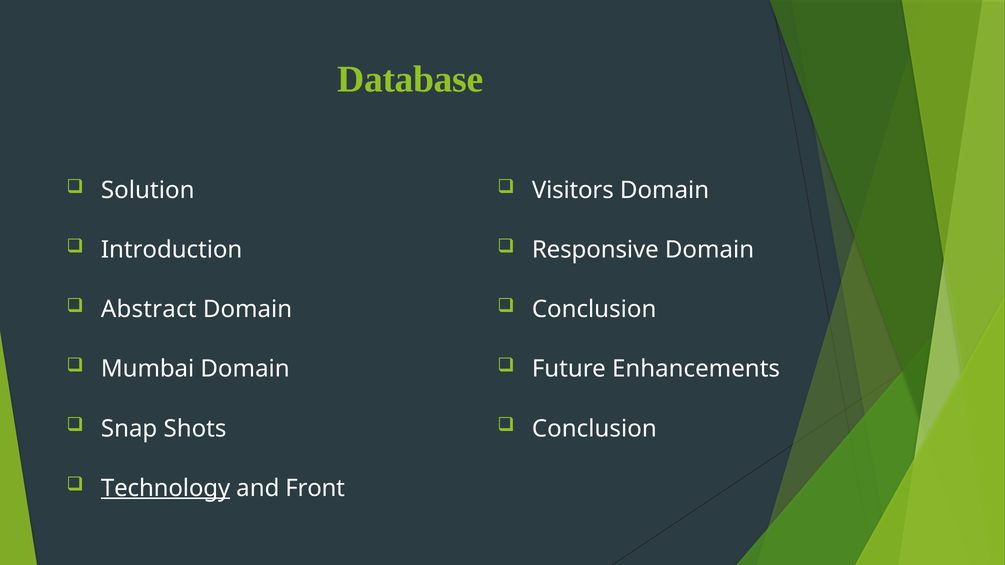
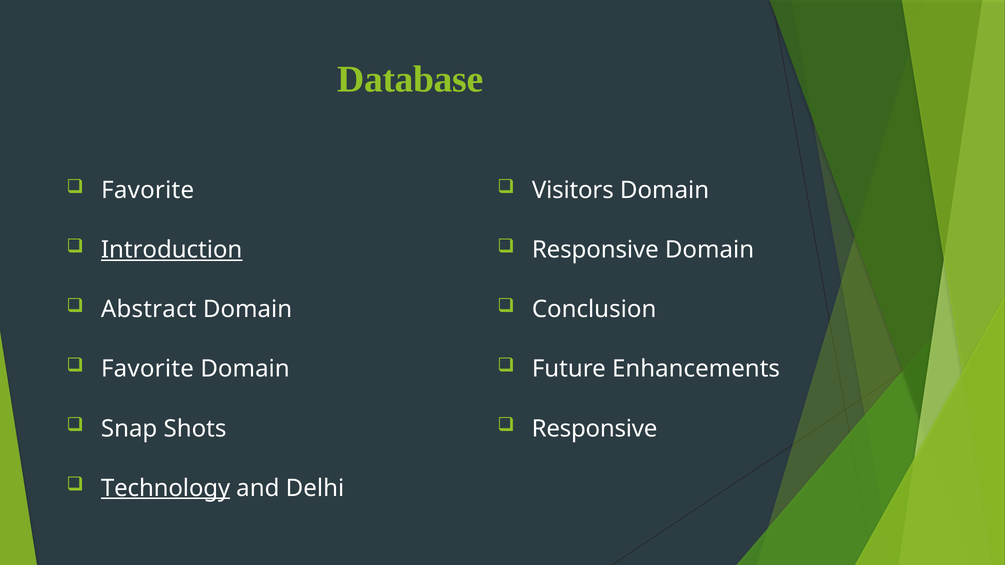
Solution: Solution -> Favorite (148, 191)
Introduction underline: none -> present (172, 250)
Mumbai: Mumbai -> Favorite (147, 369)
Conclusion: Conclusion -> Responsive (594, 429)
Front: Front -> Delhi (315, 488)
